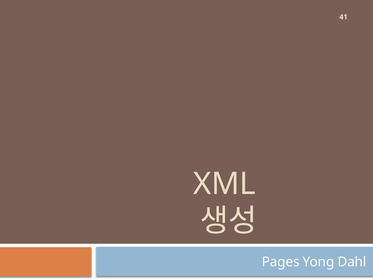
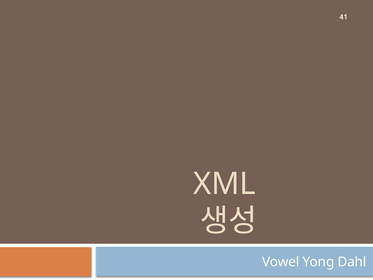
Pages: Pages -> Vowel (281, 262)
